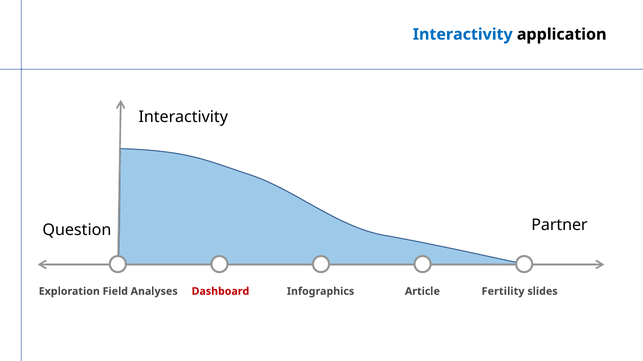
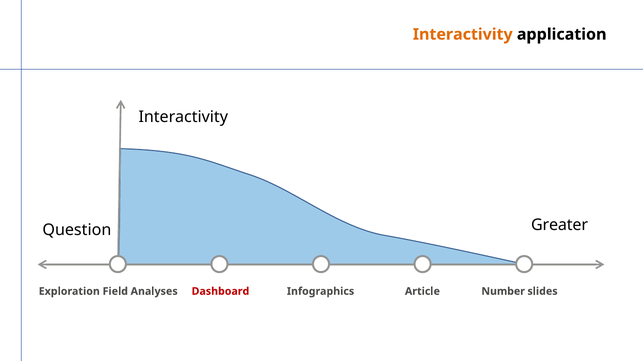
Interactivity colour: blue -> orange (463, 34)
Partner: Partner -> Greater (560, 225)
Fertility: Fertility -> Number (503, 292)
